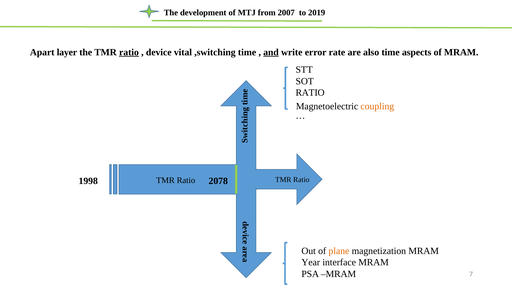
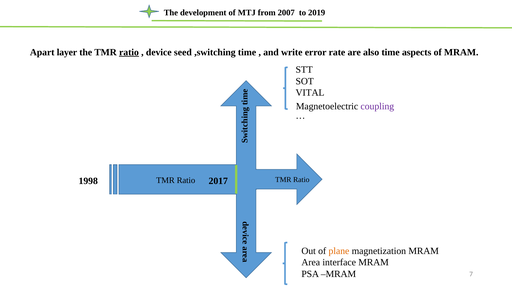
vital: vital -> seed (183, 52)
and underline: present -> none (271, 52)
RATIO: RATIO -> VITAL (310, 93)
coupling colour: orange -> purple (377, 106)
2078: 2078 -> 2017 (218, 181)
Year: Year -> Area (311, 262)
